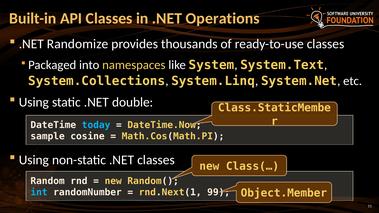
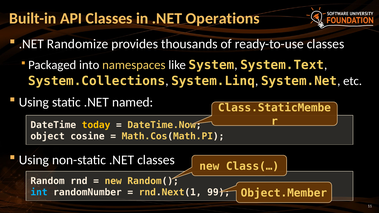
double: double -> named (133, 102)
today colour: light blue -> yellow (96, 125)
sample: sample -> object (48, 136)
